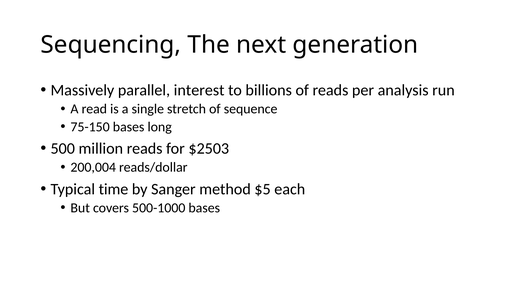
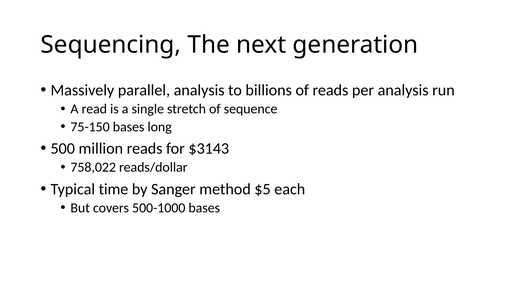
parallel interest: interest -> analysis (199, 90)
$2503: $2503 -> $3143 (209, 149)
200,004: 200,004 -> 758,022 (93, 167)
